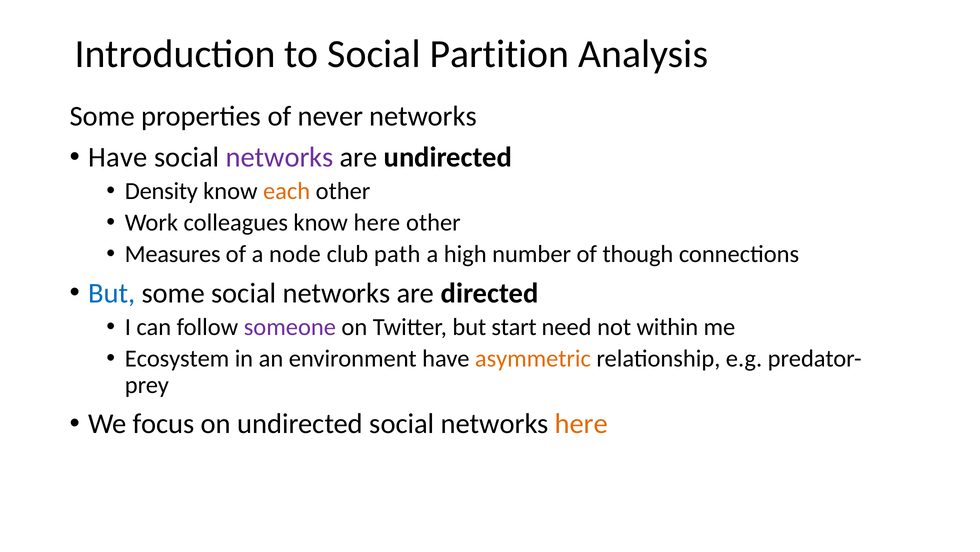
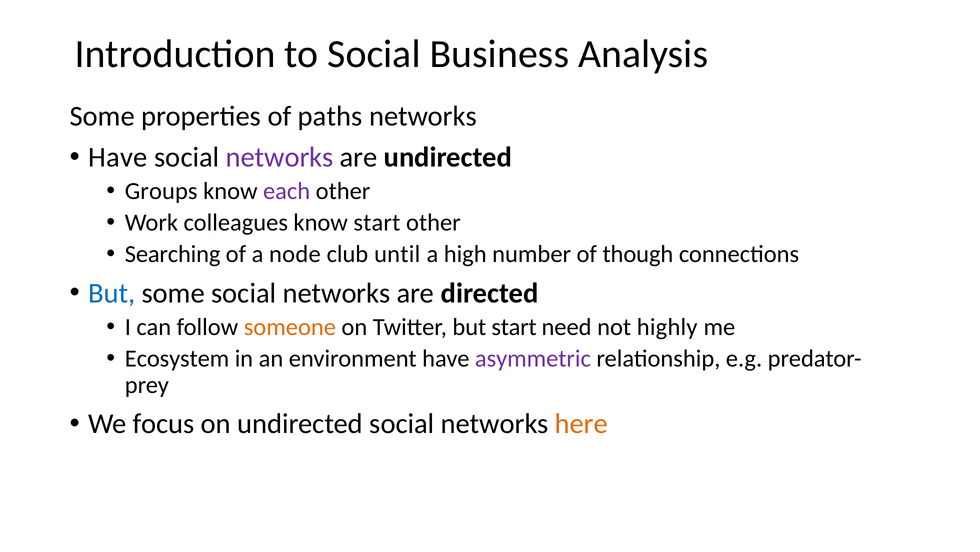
Partition: Partition -> Business (499, 54)
never: never -> paths (330, 116)
Density: Density -> Groups (161, 191)
each colour: orange -> purple (287, 191)
know here: here -> start (377, 222)
Measures: Measures -> Searching (173, 254)
path: path -> until (397, 254)
someone colour: purple -> orange (290, 327)
within: within -> highly (667, 327)
asymmetric colour: orange -> purple (533, 358)
